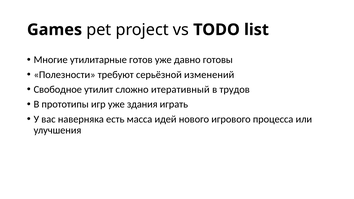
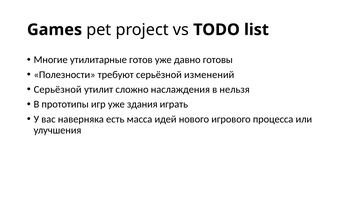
Свободное: Свободное -> Серьёзной (58, 90)
итеративный: итеративный -> наслаждения (180, 90)
трудов: трудов -> нельзя (235, 90)
